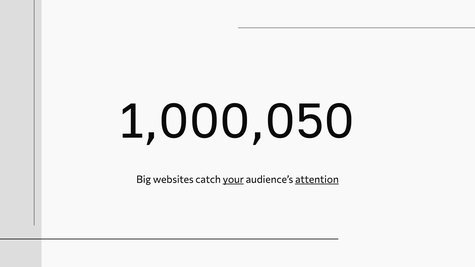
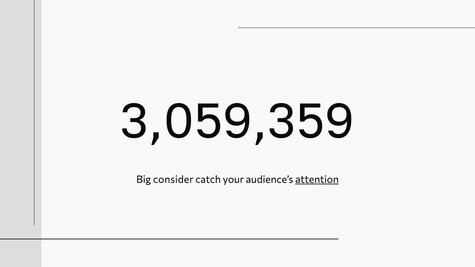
1,000,050: 1,000,050 -> 3,059,359 (237, 122)
websites: websites -> consider (173, 180)
your underline: present -> none (233, 180)
